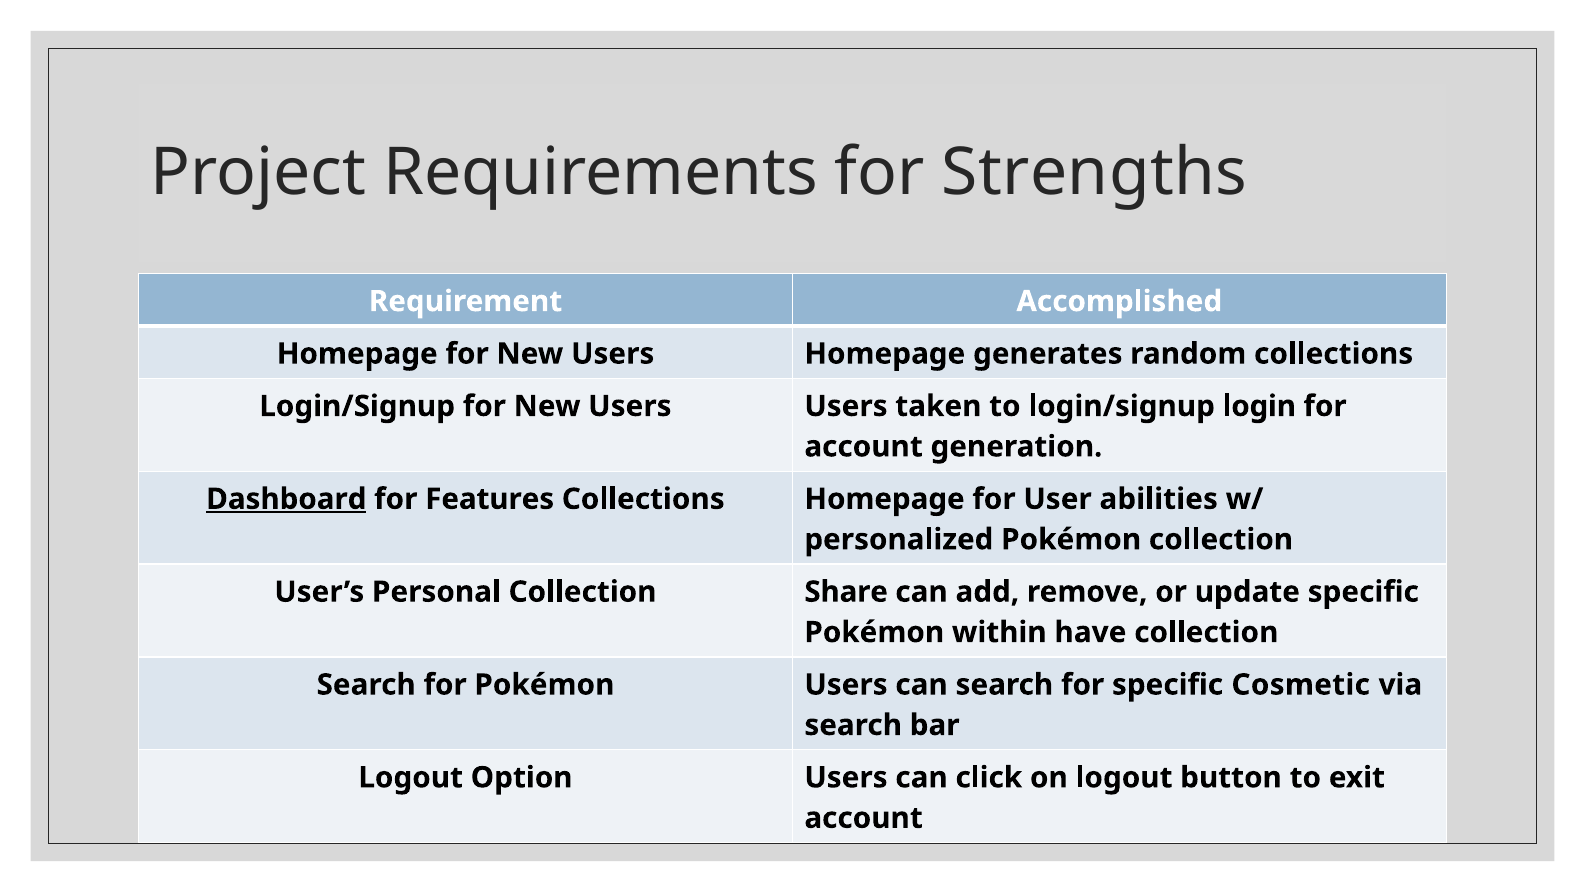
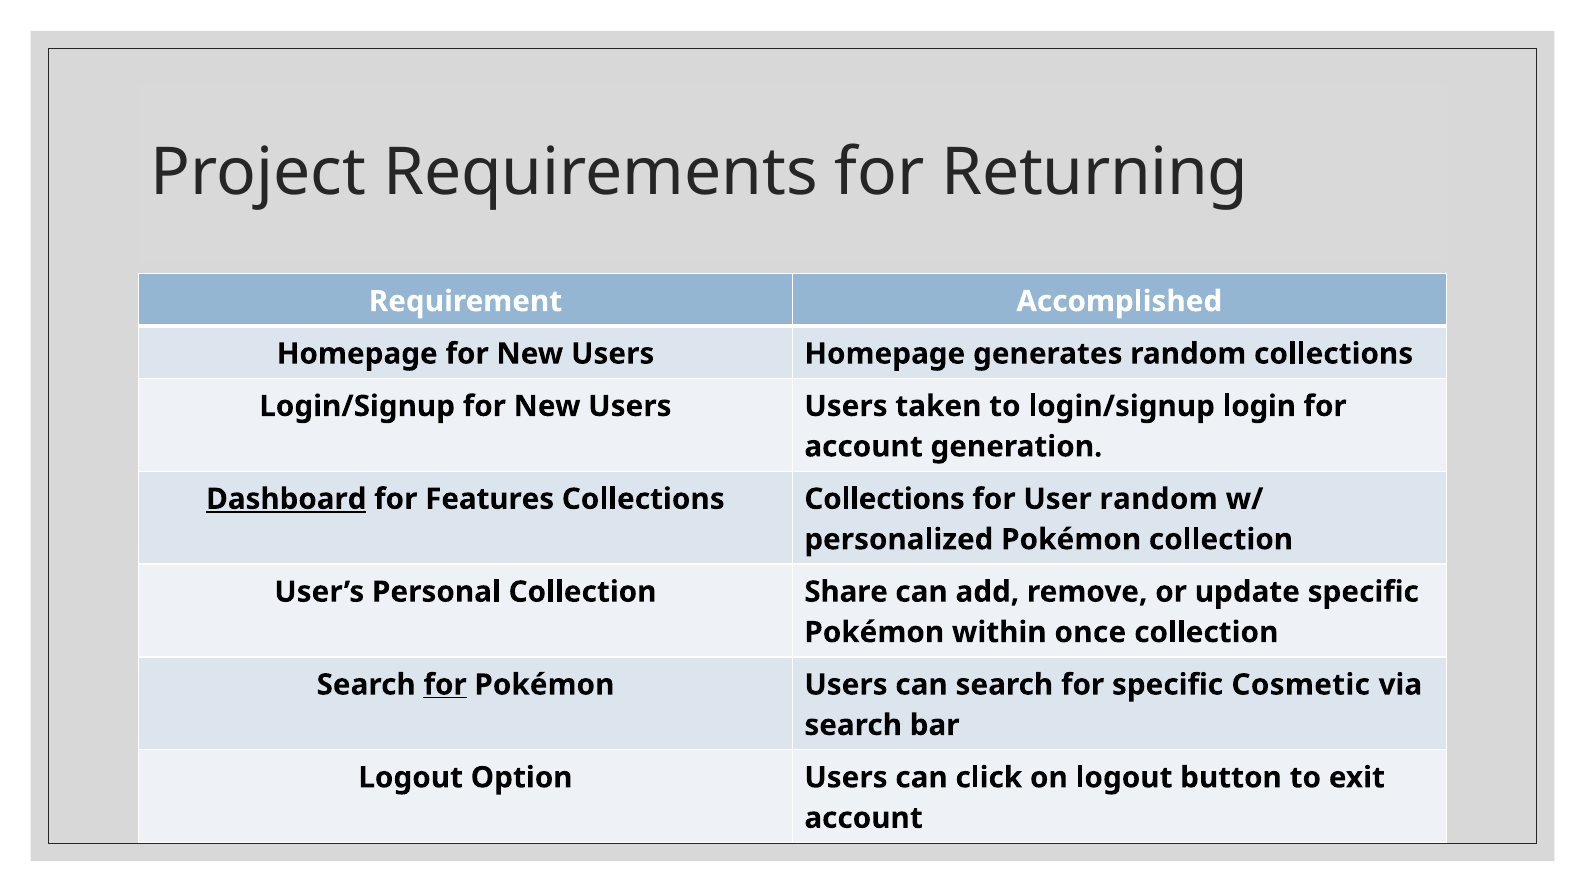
Strengths: Strengths -> Returning (1095, 172)
Collections Homepage: Homepage -> Collections (885, 499)
User abilities: abilities -> random (1159, 499)
have: have -> once (1090, 632)
for underline: none -> present (445, 684)
